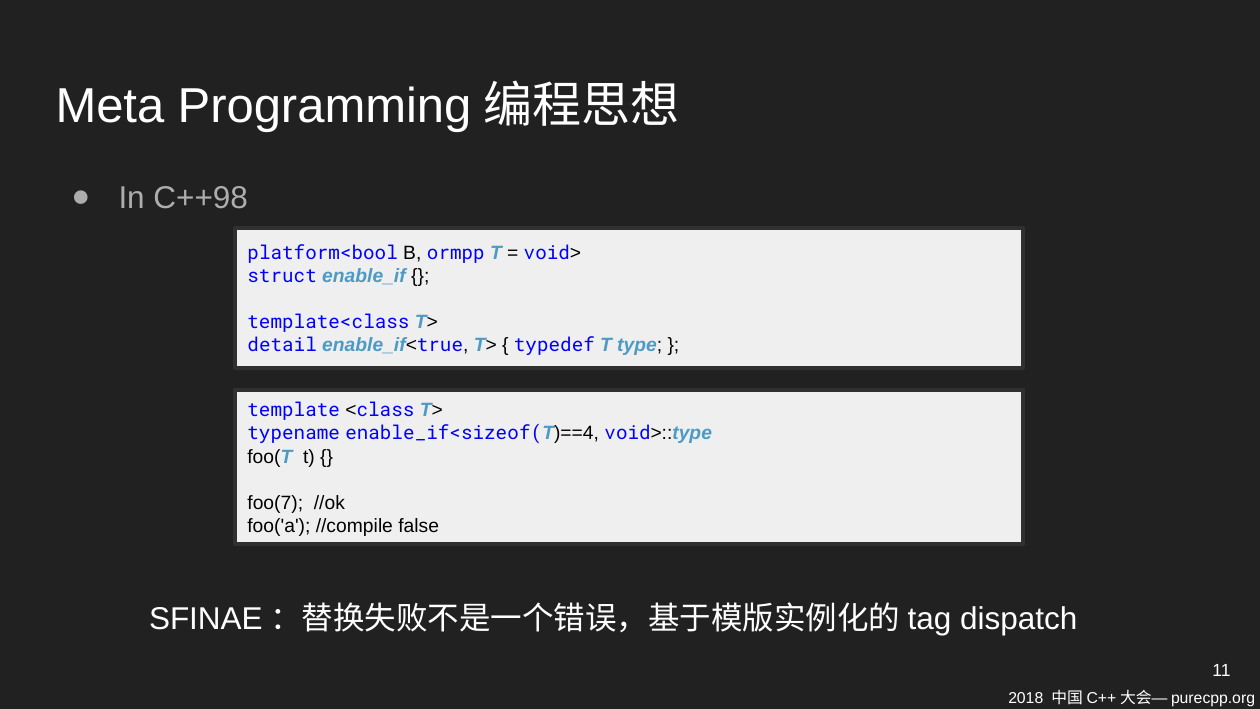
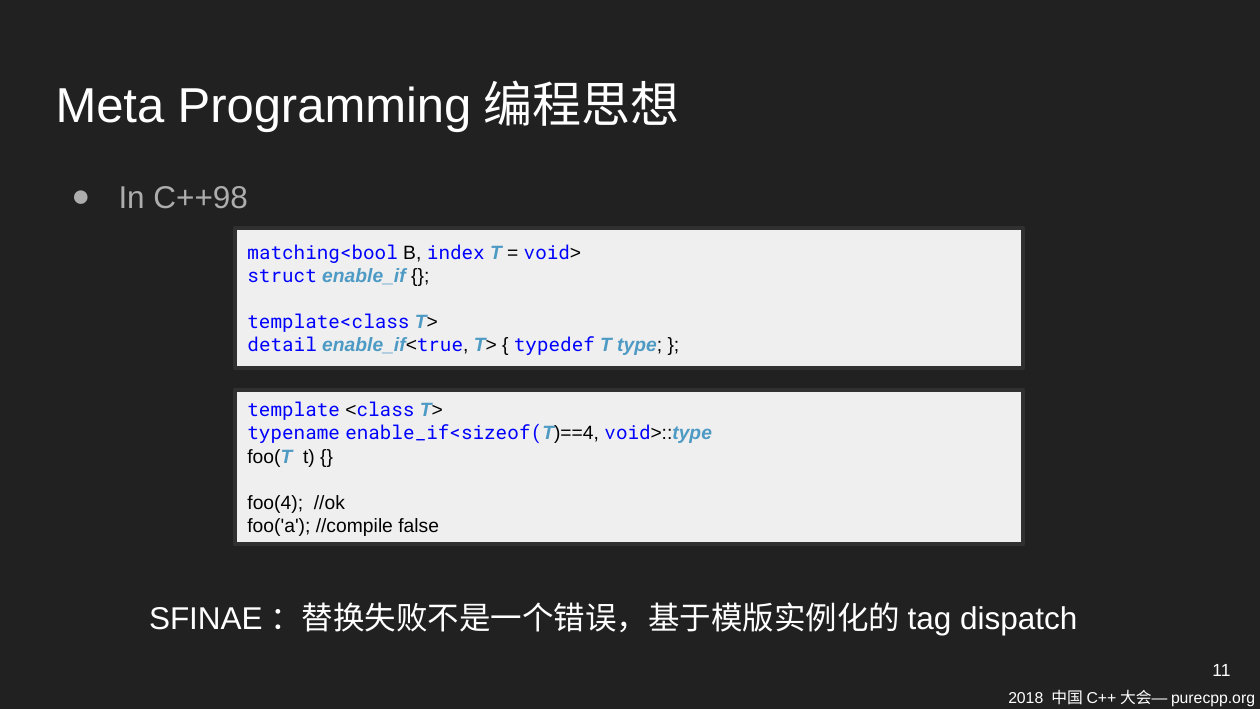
platform<bool: platform<bool -> matching<bool (323, 253)
ormpp: ormpp -> index (456, 253)
foo(7: foo(7 -> foo(4 (275, 503)
